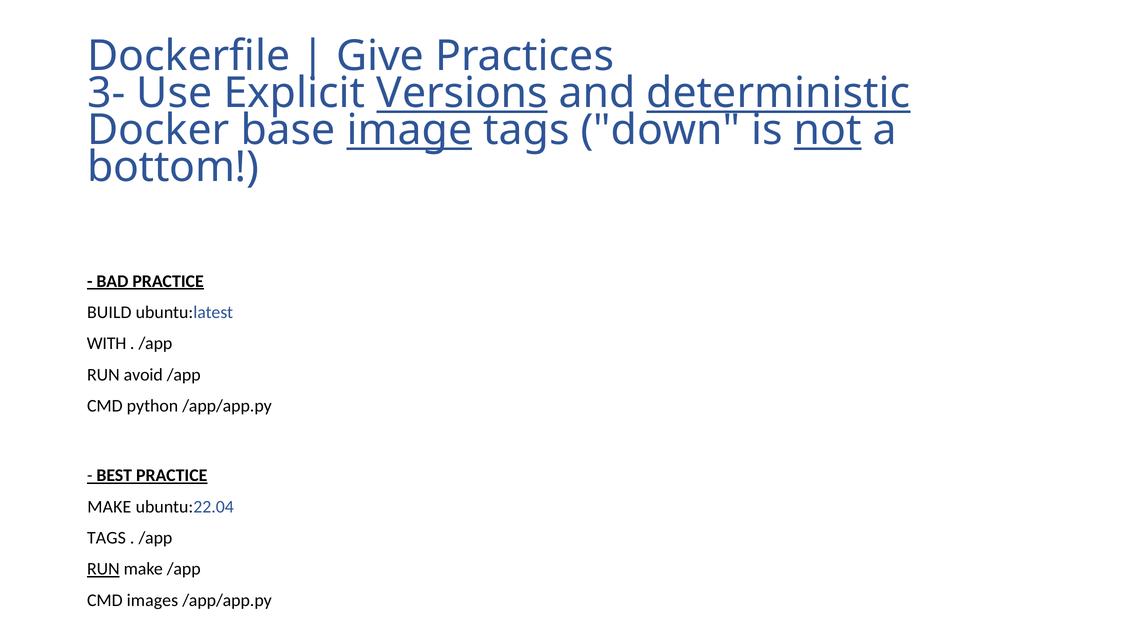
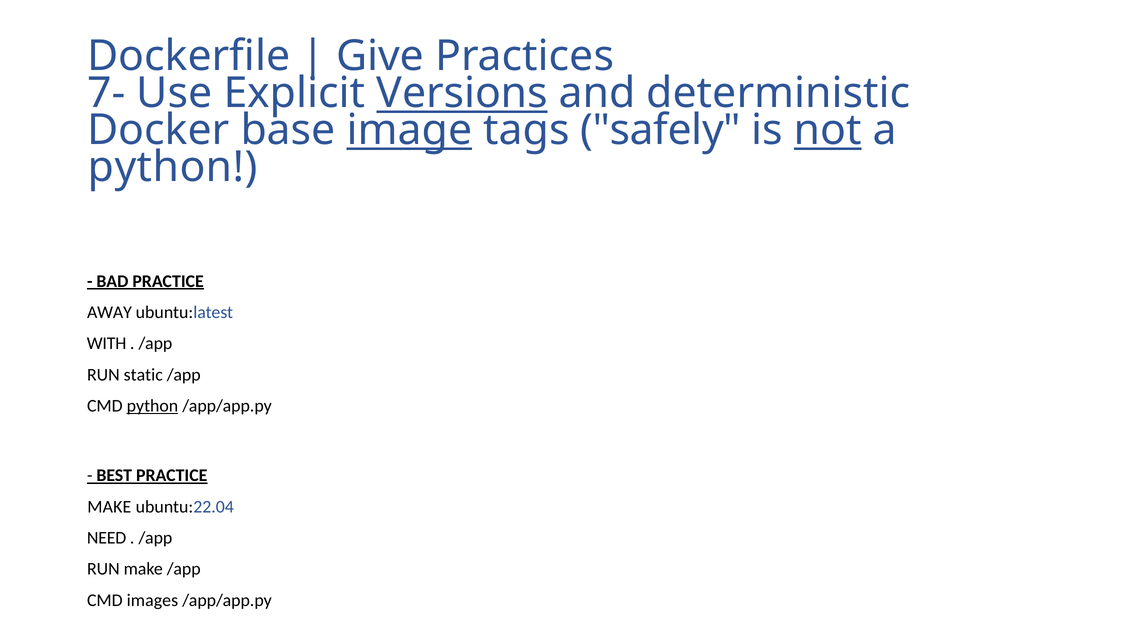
3-: 3- -> 7- (106, 93)
deterministic underline: present -> none (778, 93)
down: down -> safely (661, 130)
bottom: bottom -> python (173, 167)
BUILD: BUILD -> AWAY (109, 312)
avoid: avoid -> static (143, 375)
python underline: none -> present (152, 406)
TAGS: TAGS -> NEED (107, 538)
RUN underline: present -> none (103, 569)
